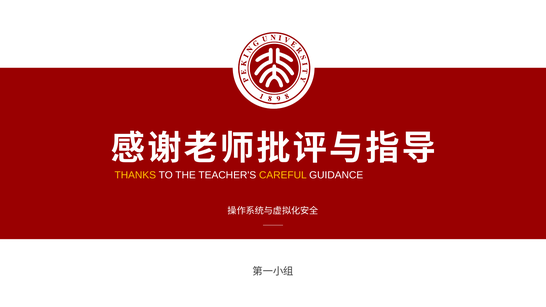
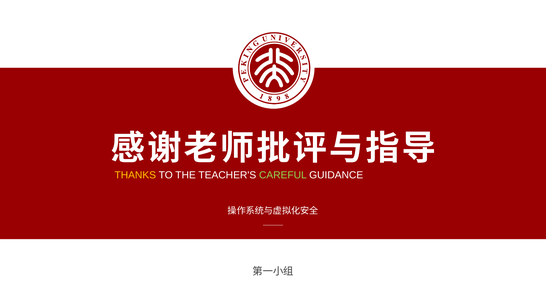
CAREFUL colour: yellow -> light green (283, 175)
